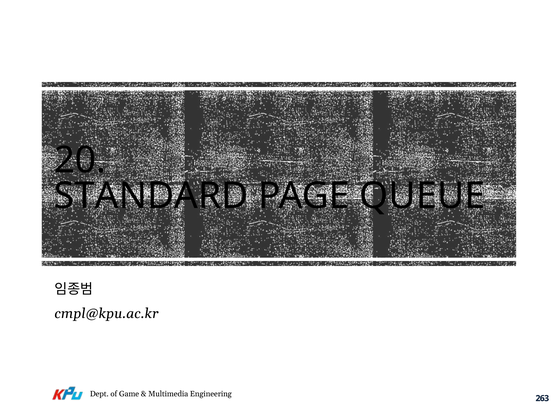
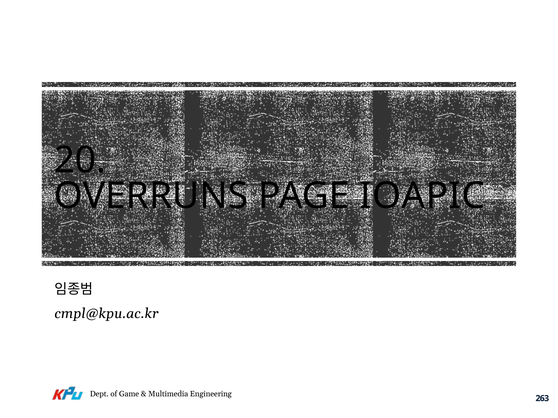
STANDARD: STANDARD -> OVERRUNS (151, 196)
QUEUE: QUEUE -> IOAPIC (422, 196)
